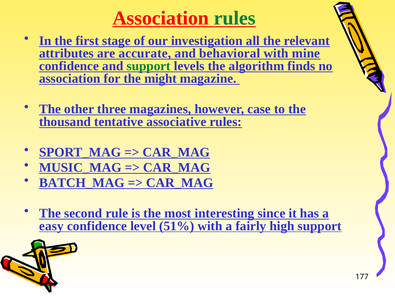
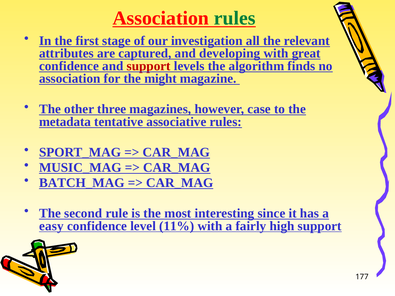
accurate: accurate -> captured (145, 53)
behavioral: behavioral -> developing (230, 53)
mine: mine -> great (306, 53)
support colour: green -> red (149, 66)
thousand: thousand -> metadata (65, 122)
51%: 51% -> 11% (177, 226)
